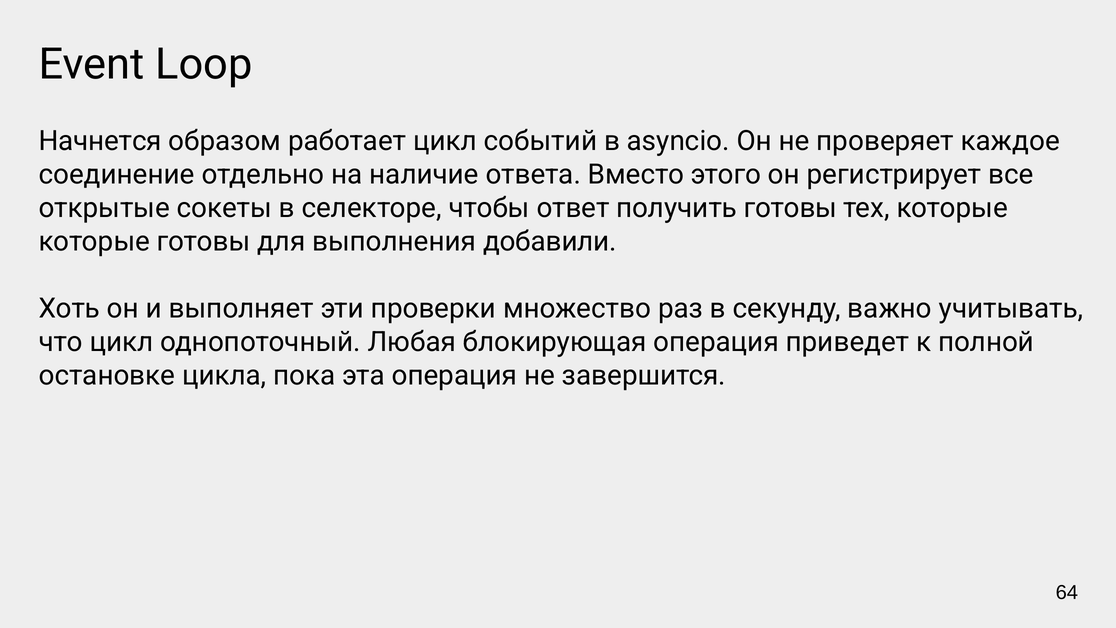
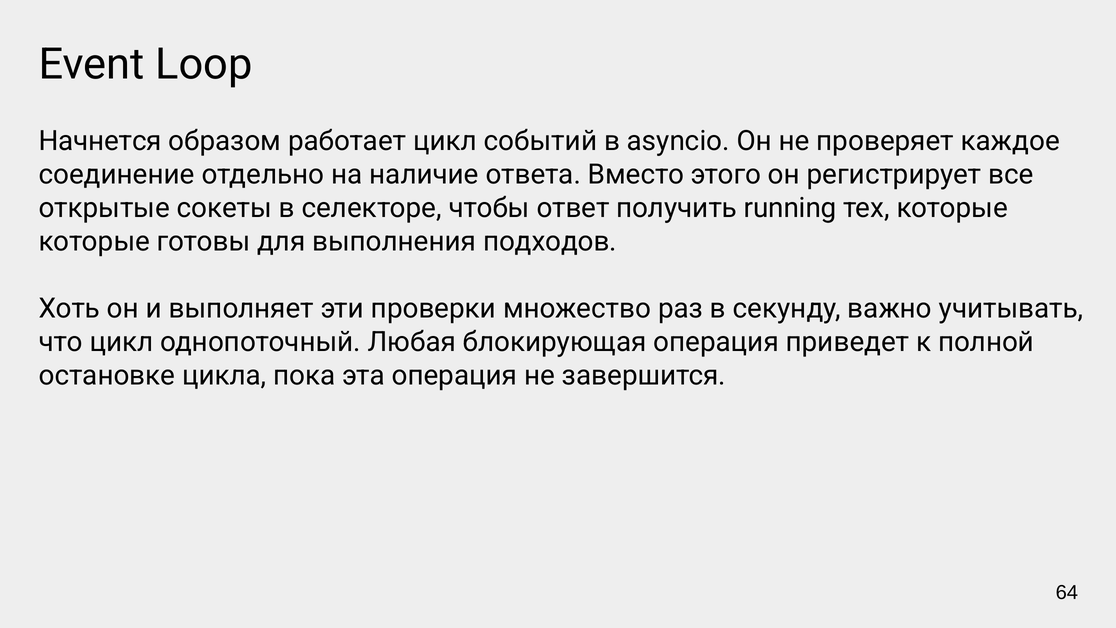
получить готовы: готовы -> running (790, 208)
добавили: добавили -> подходов (550, 241)
